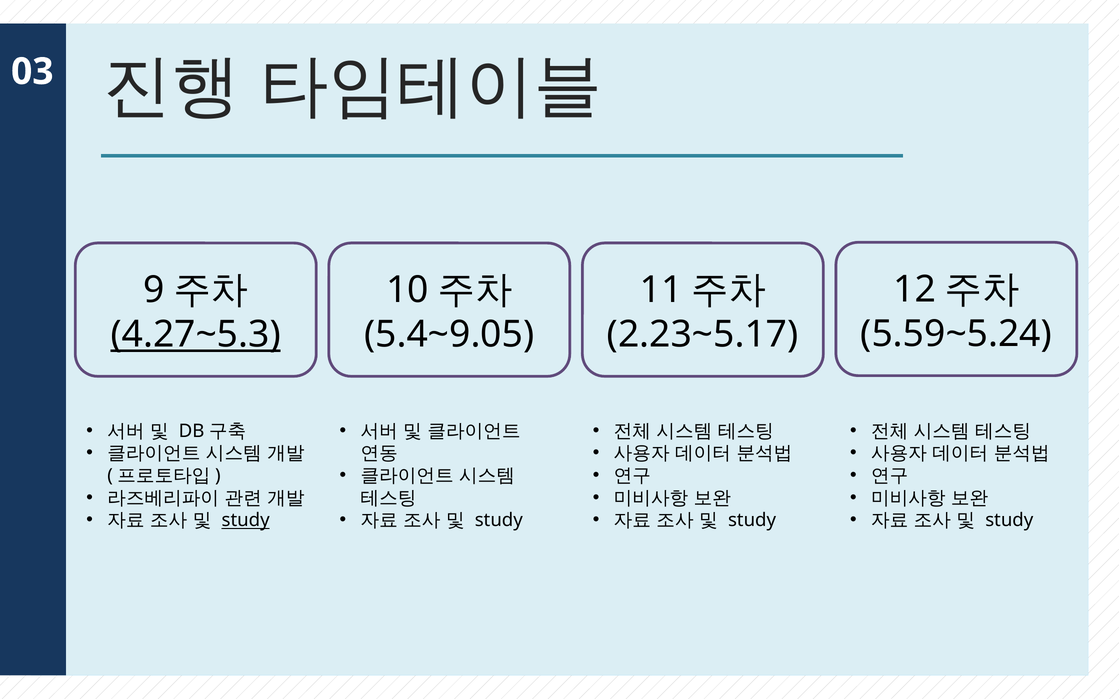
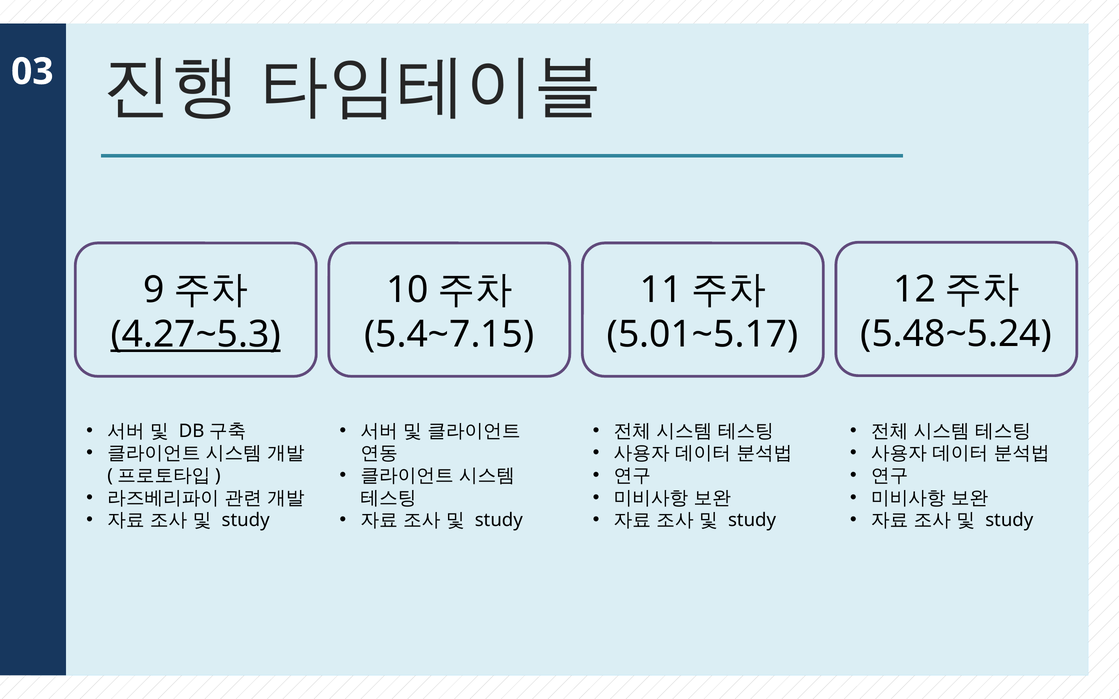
5.59~5.24: 5.59~5.24 -> 5.48~5.24 (956, 334)
5.4~9.05: 5.4~9.05 -> 5.4~7.15 (449, 335)
2.23~5.17: 2.23~5.17 -> 5.01~5.17 (703, 335)
study underline: present -> none (246, 521)
